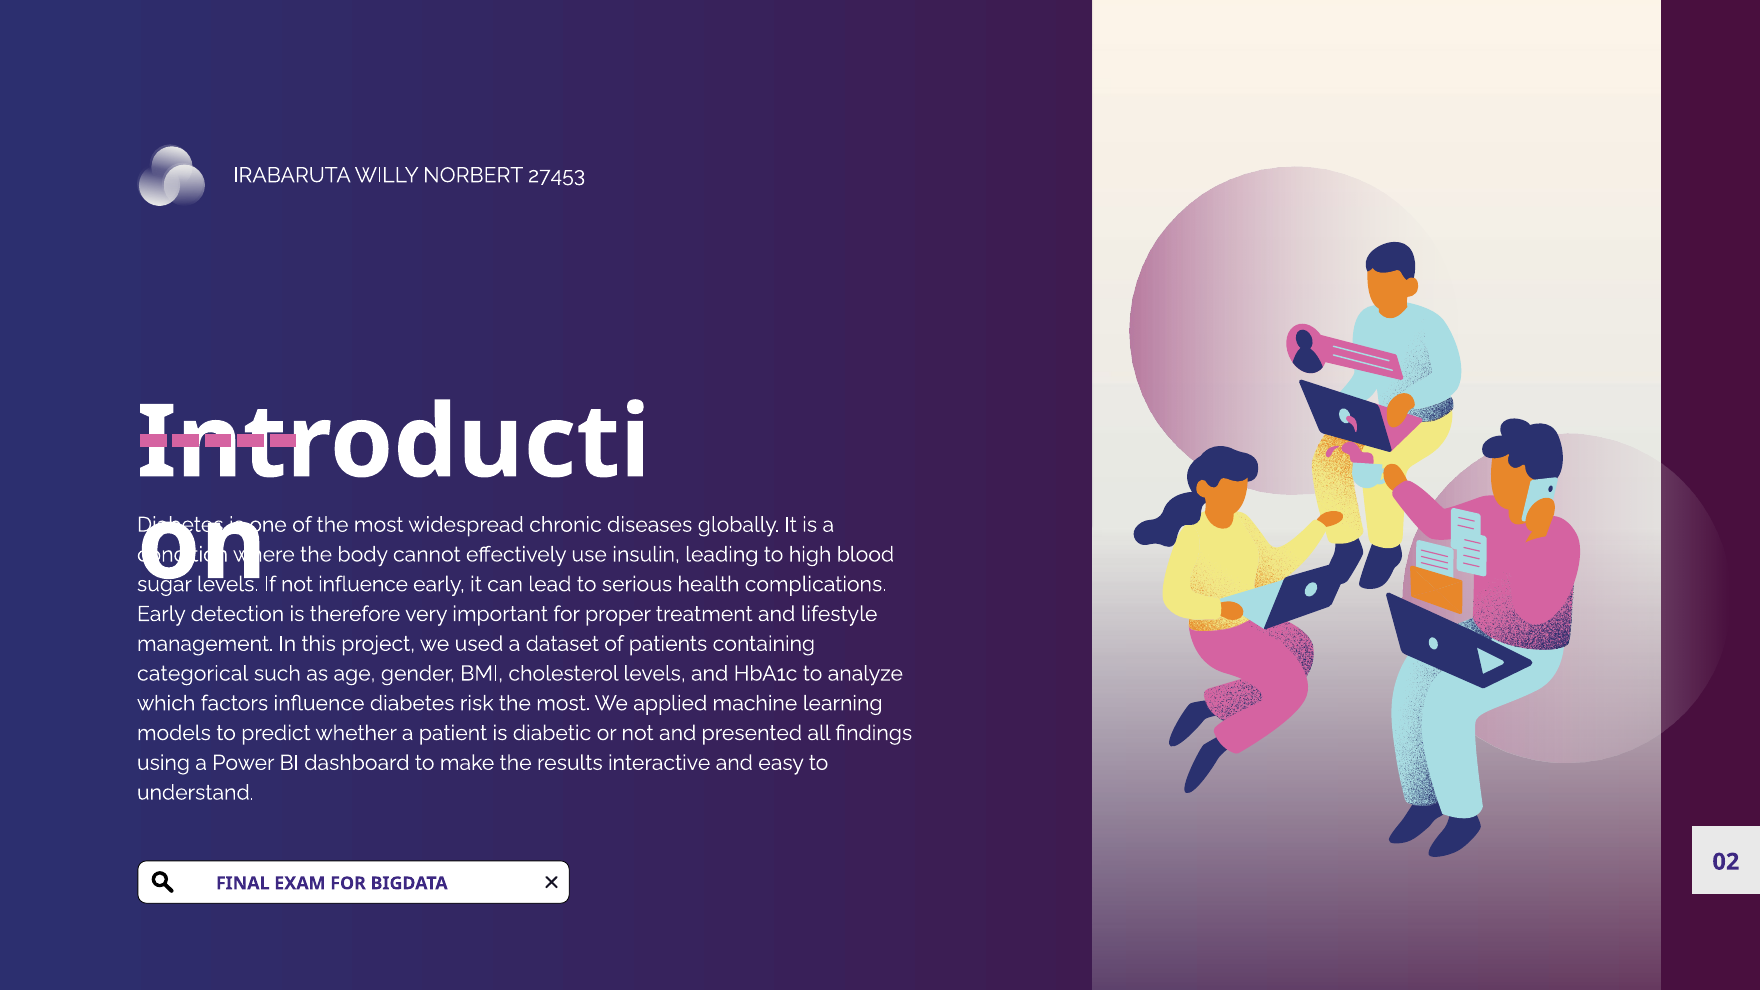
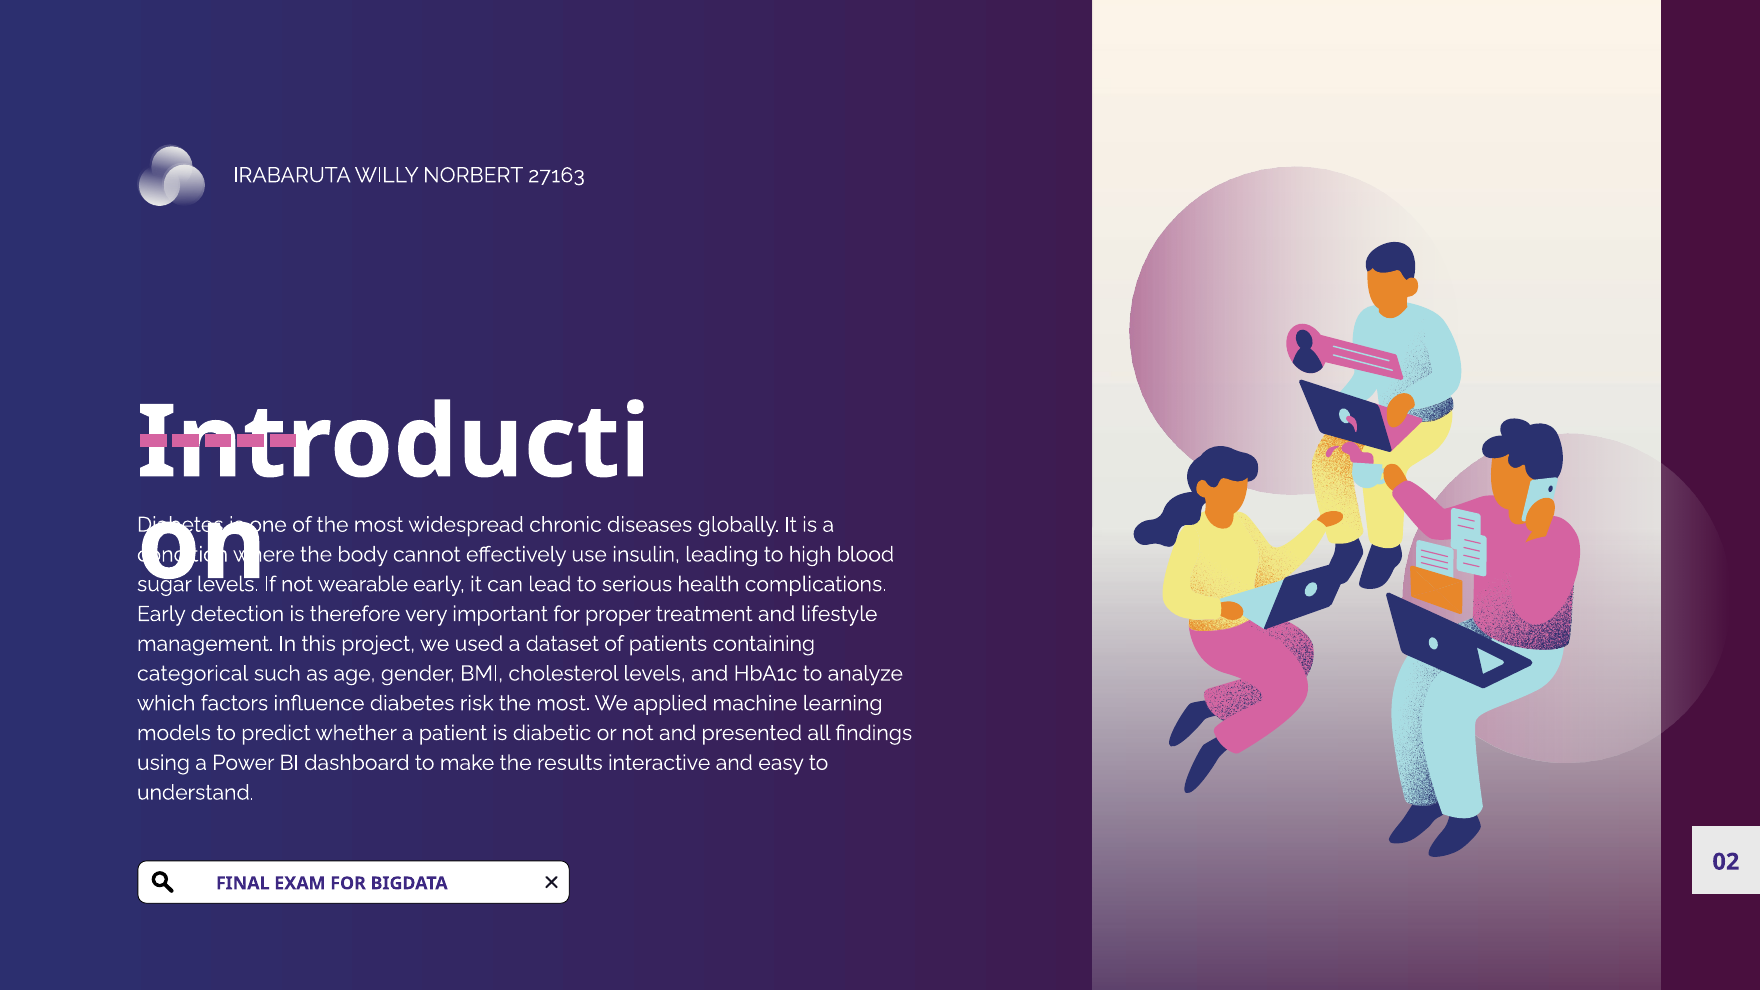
27453: 27453 -> 27163 (557, 175)
not influence: influence -> wearable (363, 584)
